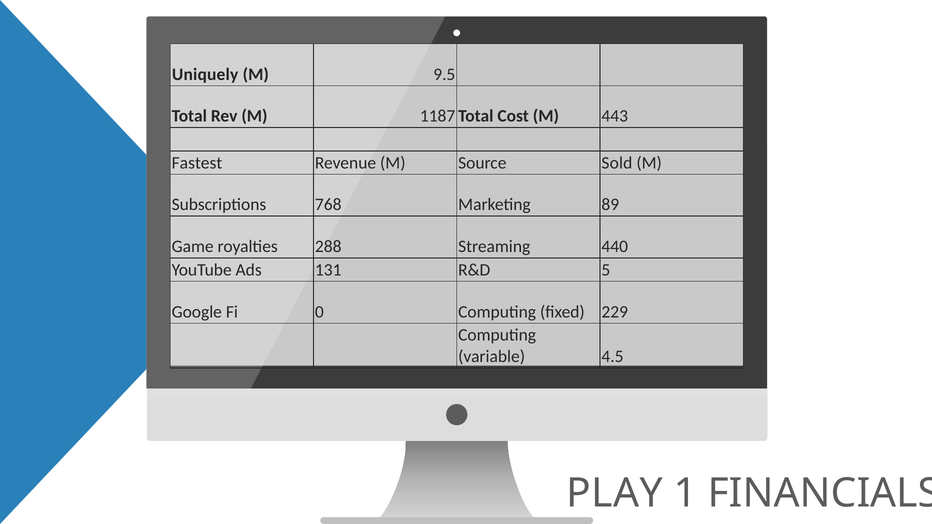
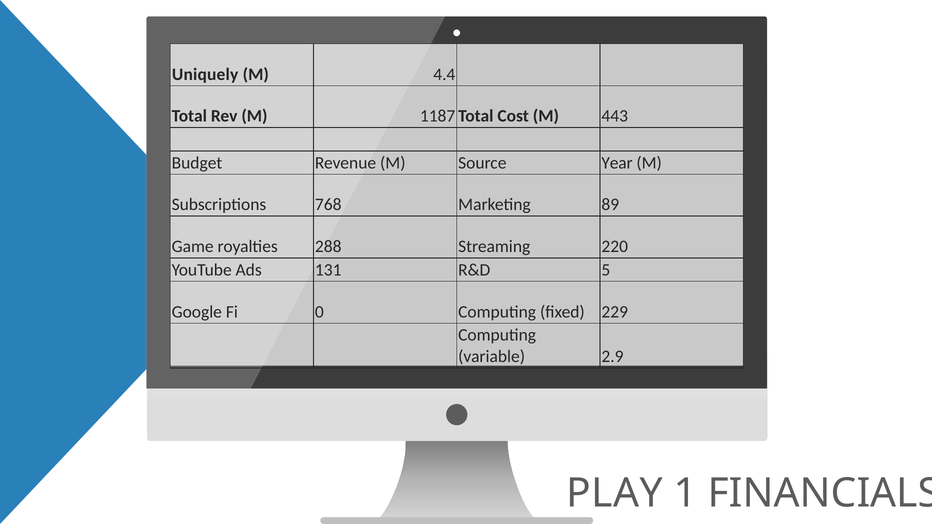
9.5: 9.5 -> 4.4 (444, 74)
Fastest: Fastest -> Budget (197, 163)
Sold: Sold -> Year (617, 163)
440: 440 -> 220 (615, 247)
4.5: 4.5 -> 2.9 (613, 357)
